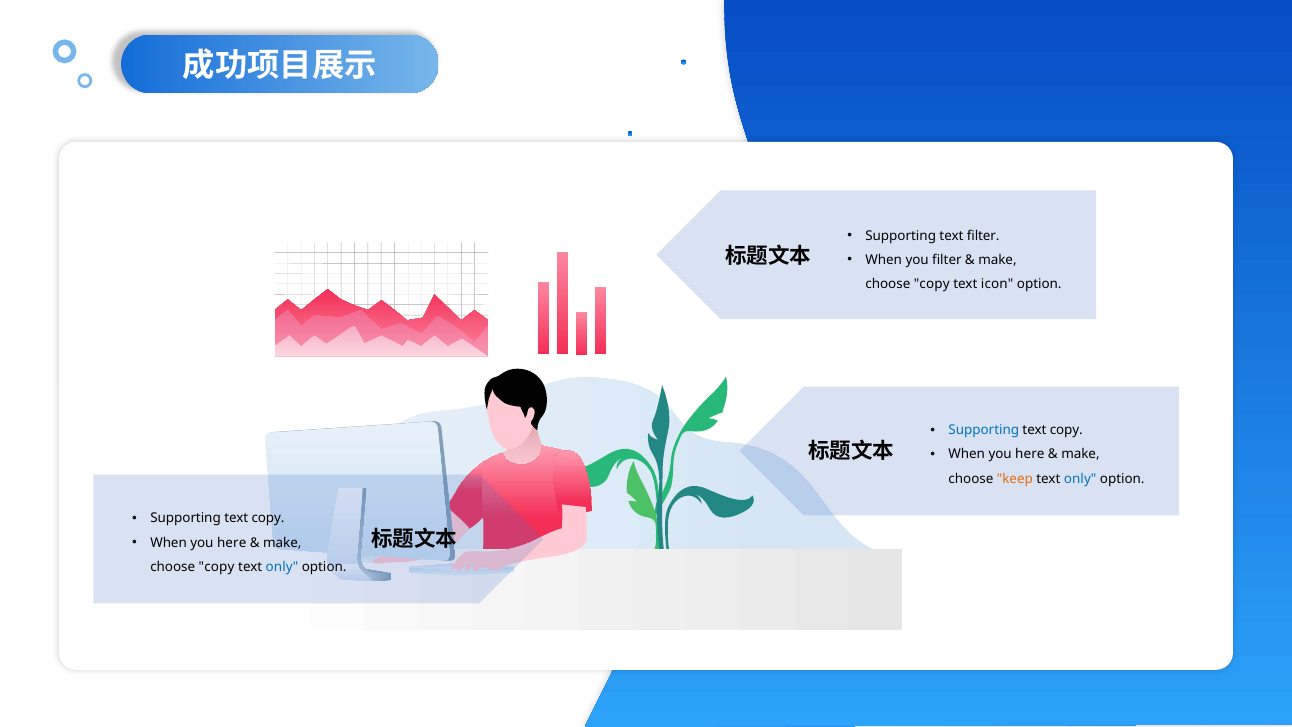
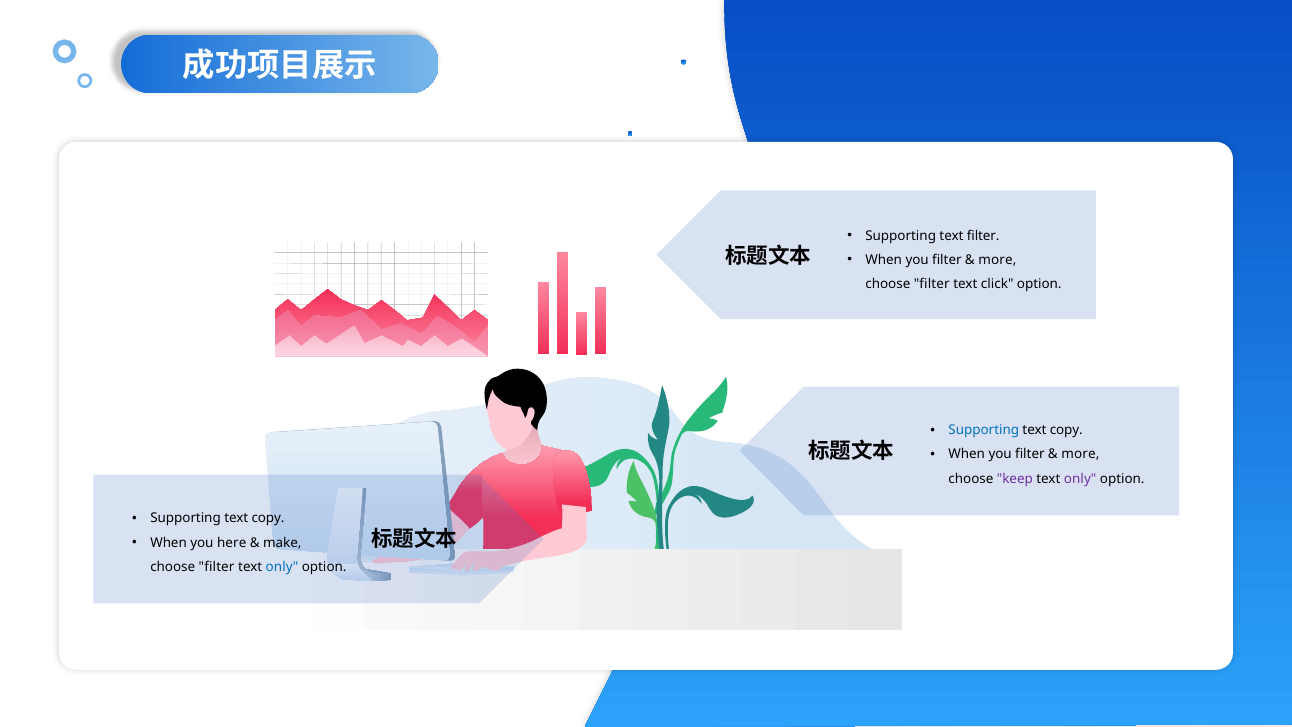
make: make -> more (997, 260)
copy: copy -> filter (932, 284)
icon: icon -> click (997, 284)
here: here -> filter (1030, 454)
make: make -> more (1080, 454)
keep colour: orange -> purple (1015, 478)
only colour: blue -> purple (1080, 478)
copy: copy -> filter (217, 566)
